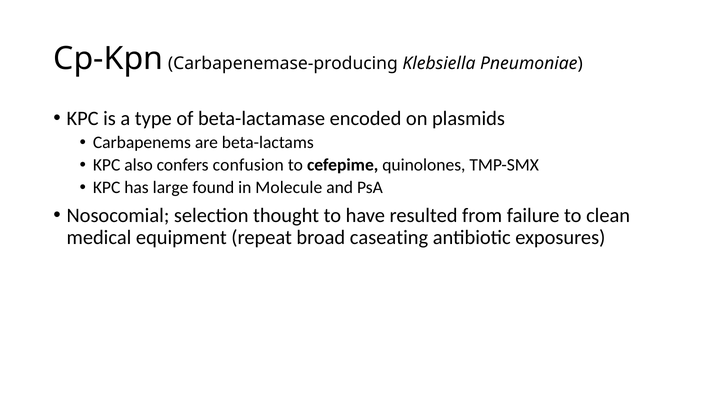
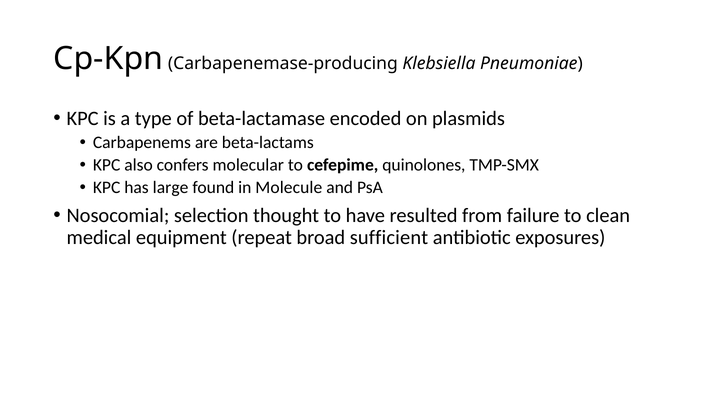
confusion: confusion -> molecular (248, 165)
caseating: caseating -> sufficient (389, 238)
